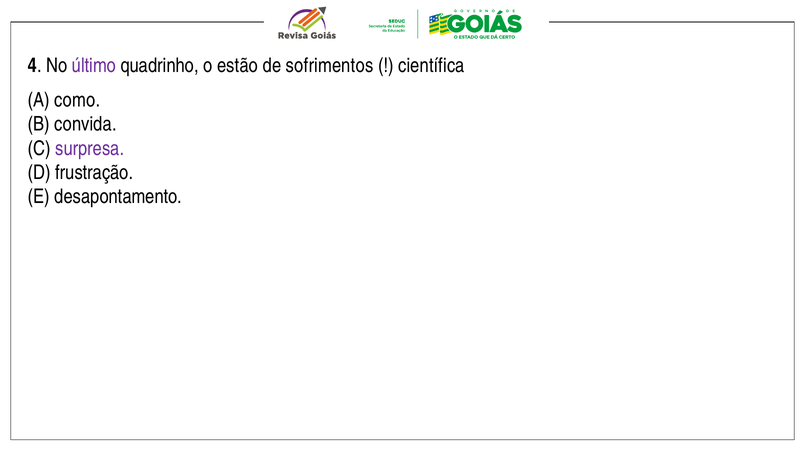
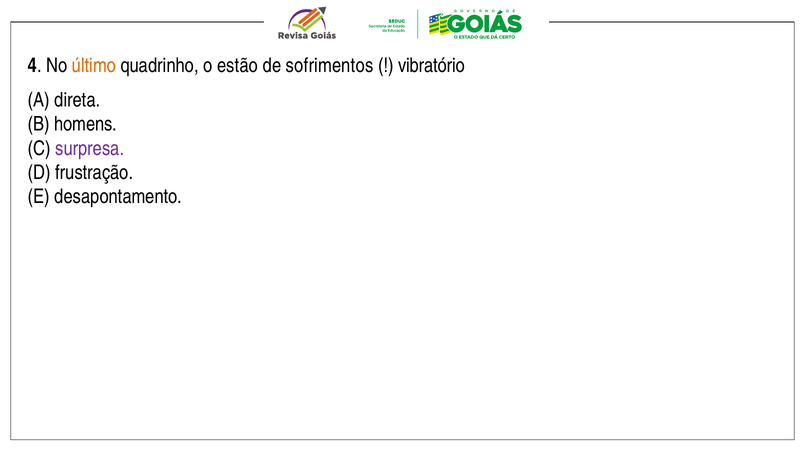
último colour: purple -> orange (94, 66)
científica: científica -> vibratório (432, 66)
como: como -> direta (77, 100)
convida: convida -> homens (86, 124)
